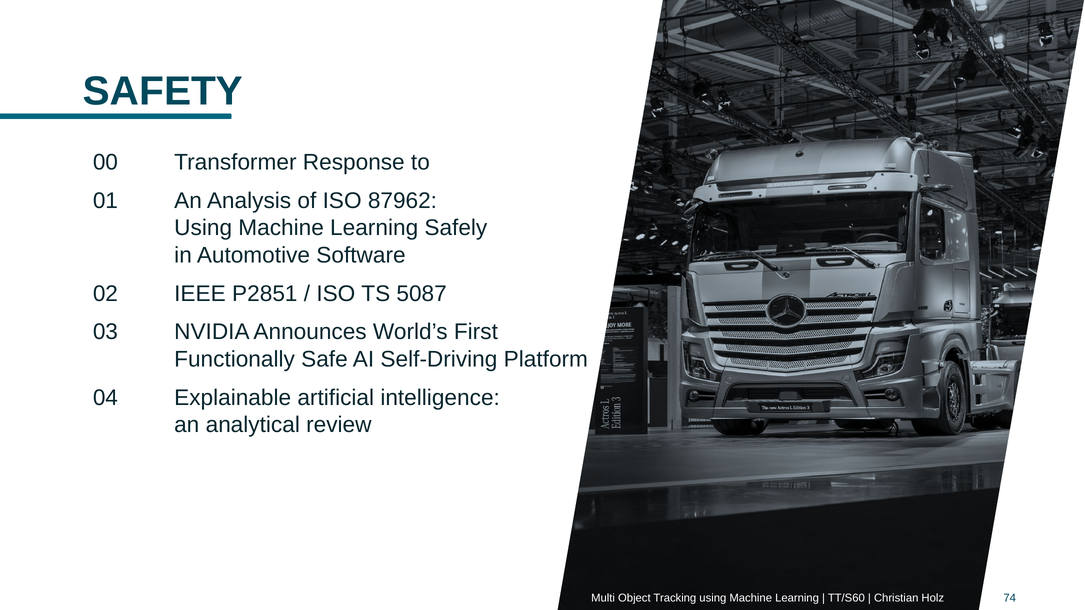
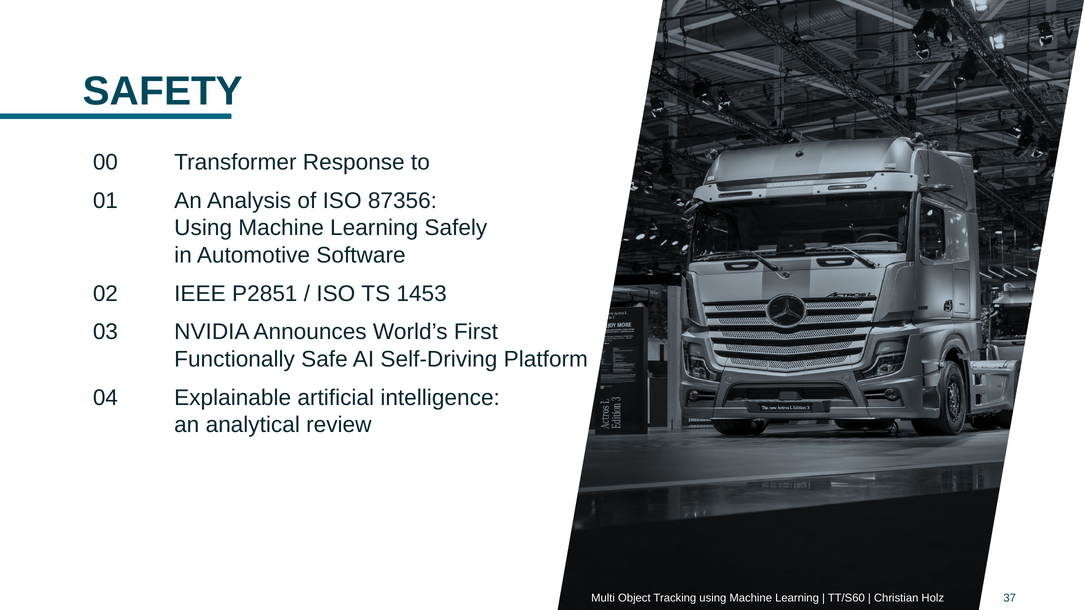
87962: 87962 -> 87356 (402, 201)
5087: 5087 -> 1453 (422, 294)
74: 74 -> 37 (1010, 598)
